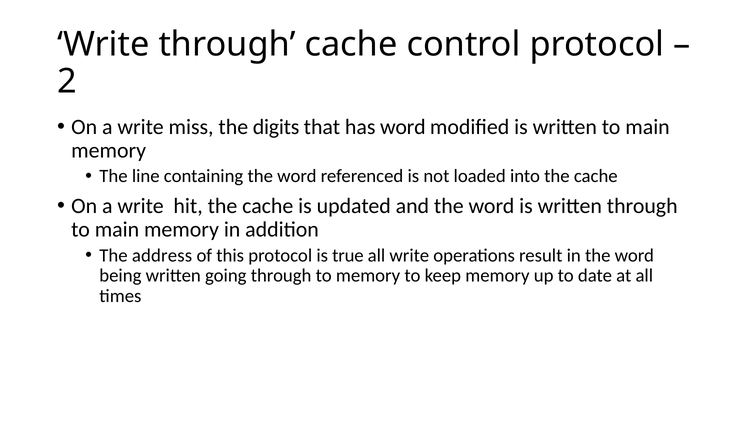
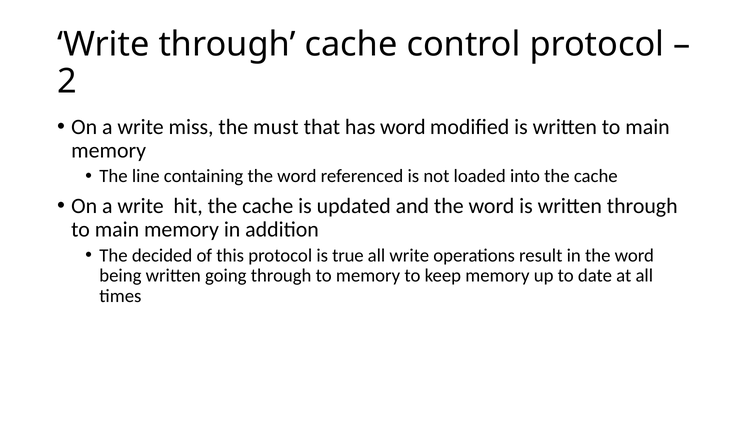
digits: digits -> must (276, 127)
address: address -> decided (162, 255)
